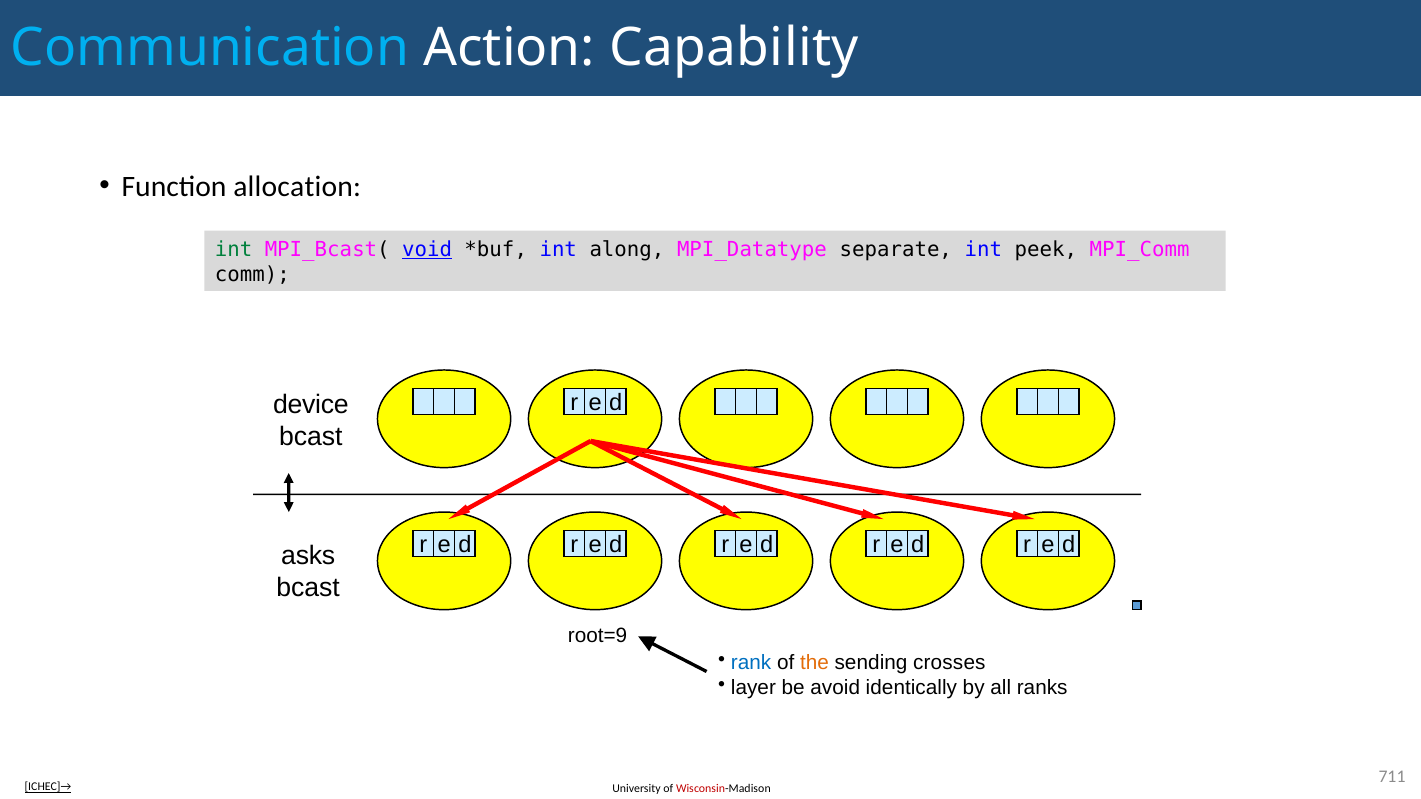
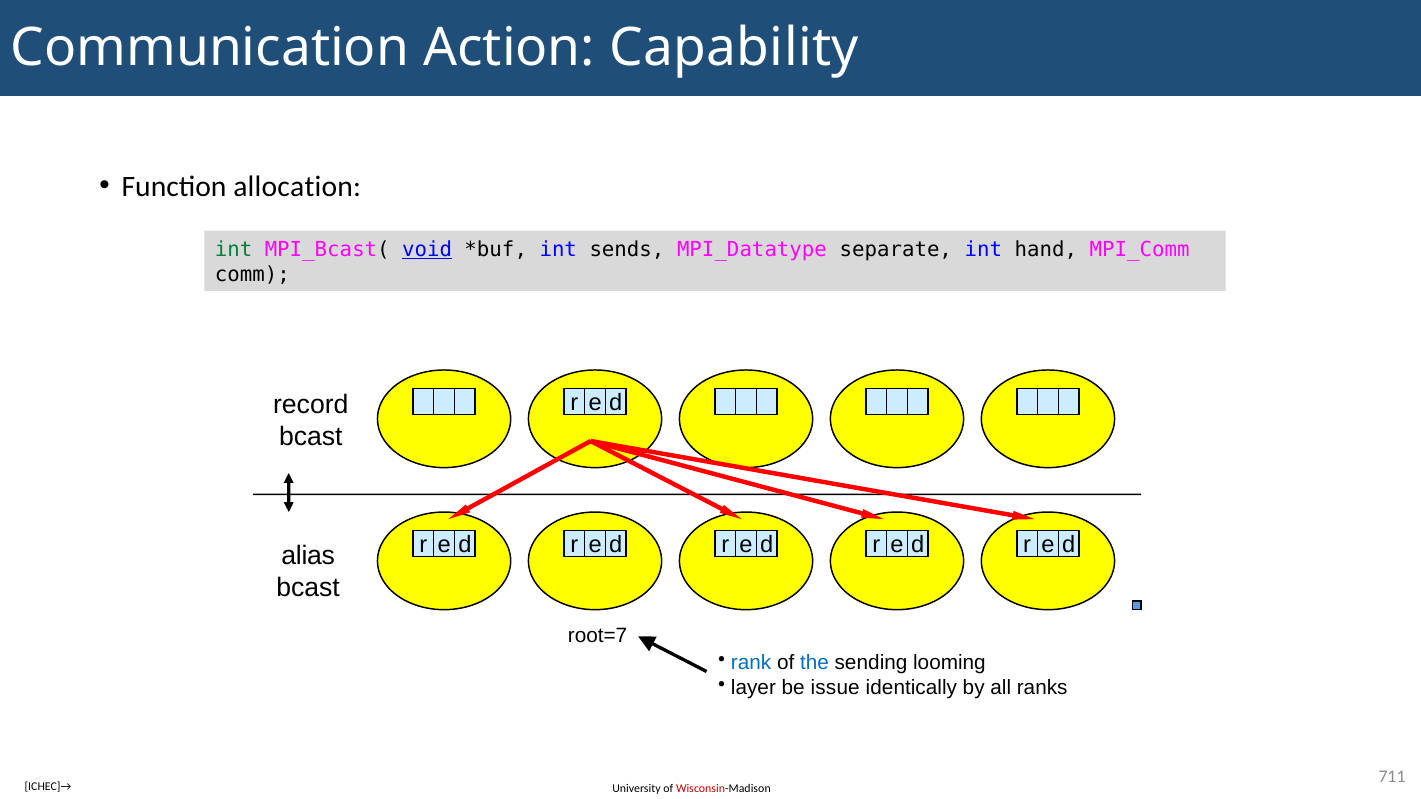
Communication colour: light blue -> white (210, 48)
along: along -> sends (627, 250)
peek: peek -> hand (1046, 250)
device: device -> record (311, 405)
asks: asks -> alias (308, 556)
root=9: root=9 -> root=7 (598, 636)
the colour: orange -> blue (815, 663)
crosses: crosses -> looming (949, 663)
avoid: avoid -> issue (835, 688)
ICHEC]→ underline: present -> none (48, 787)
